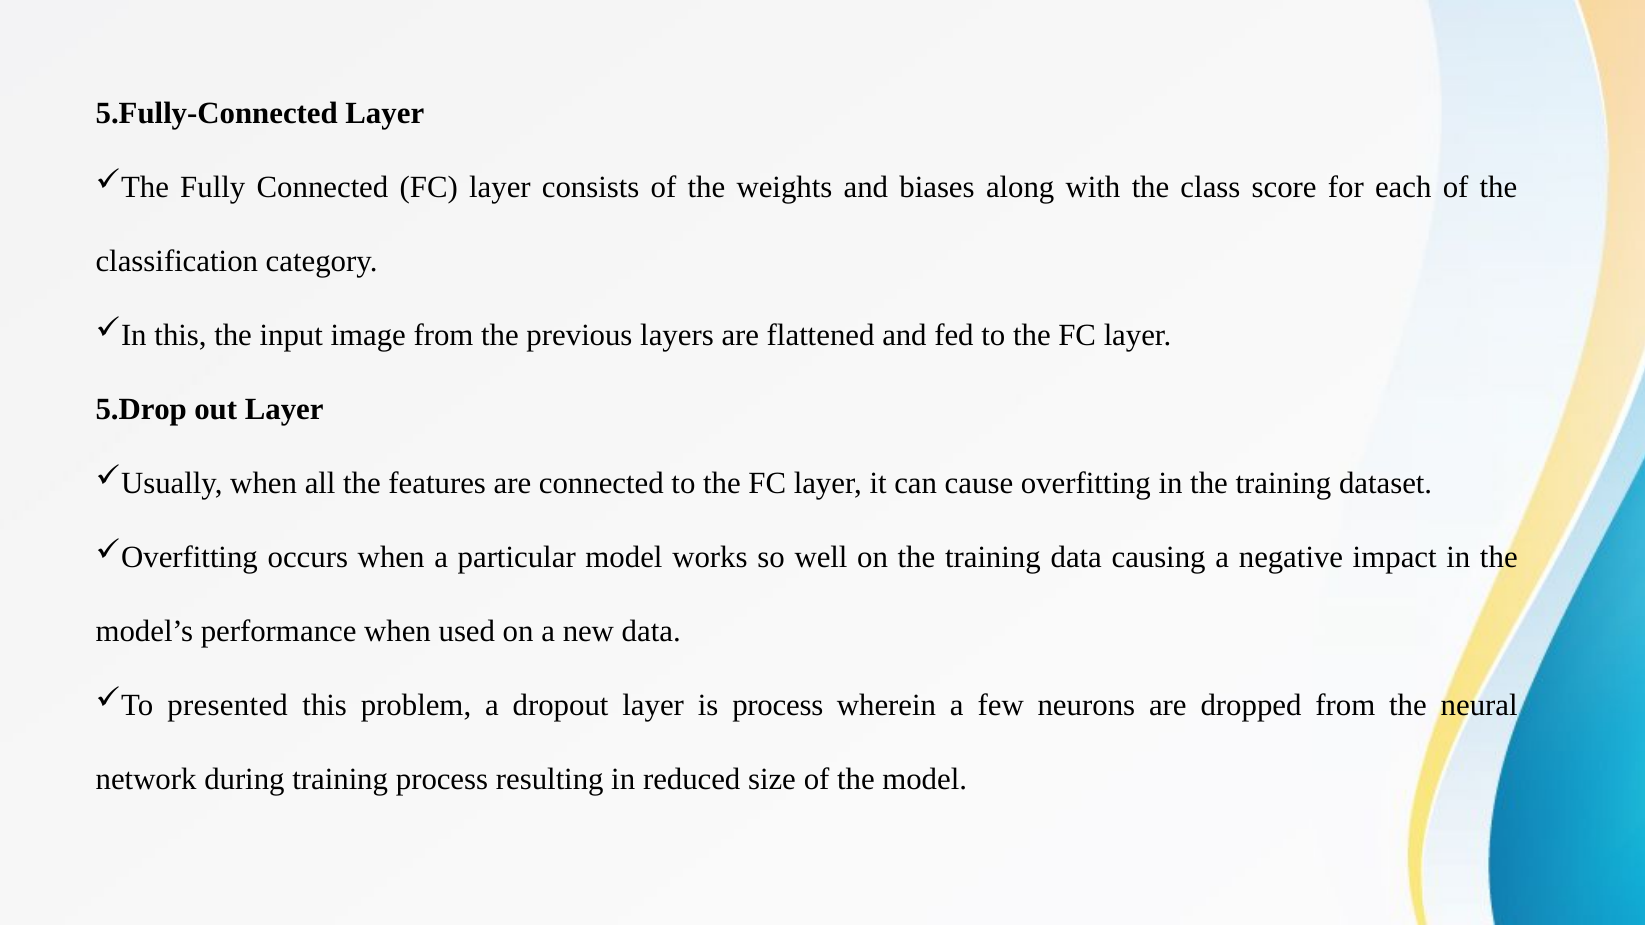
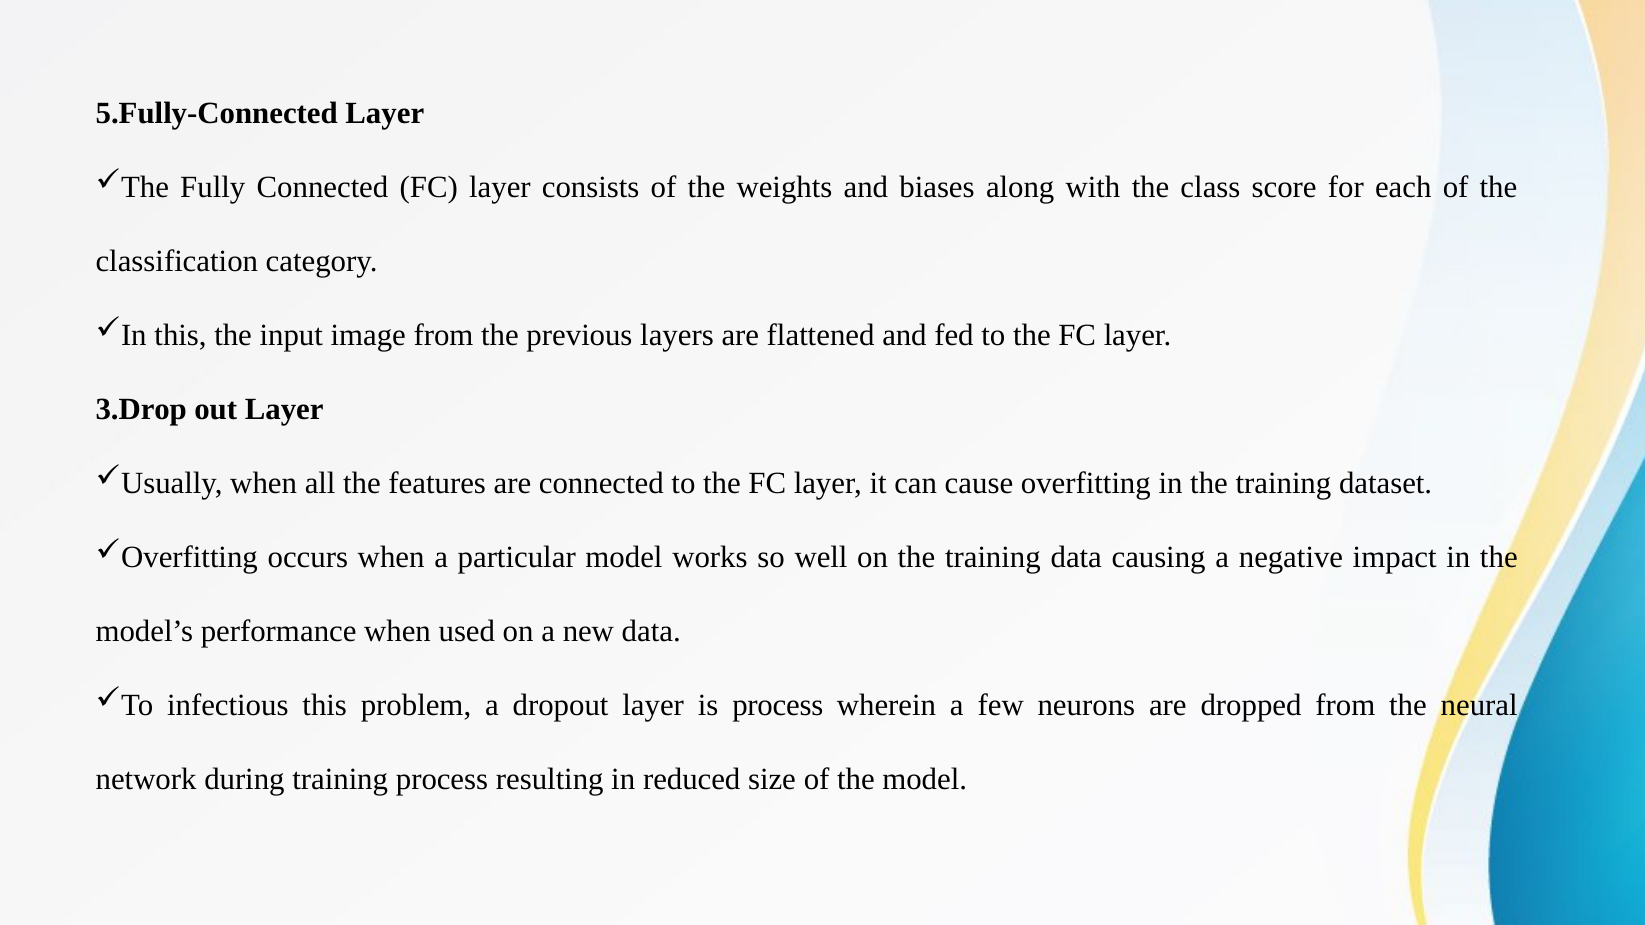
5.Drop: 5.Drop -> 3.Drop (141, 409)
presented: presented -> infectious (228, 705)
